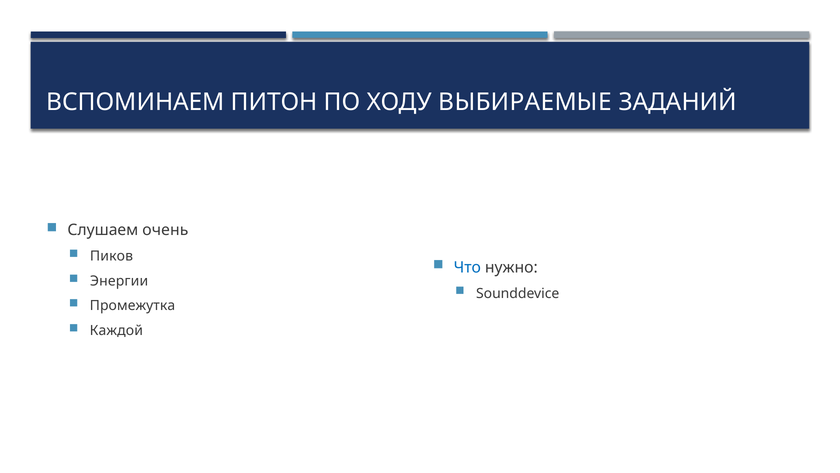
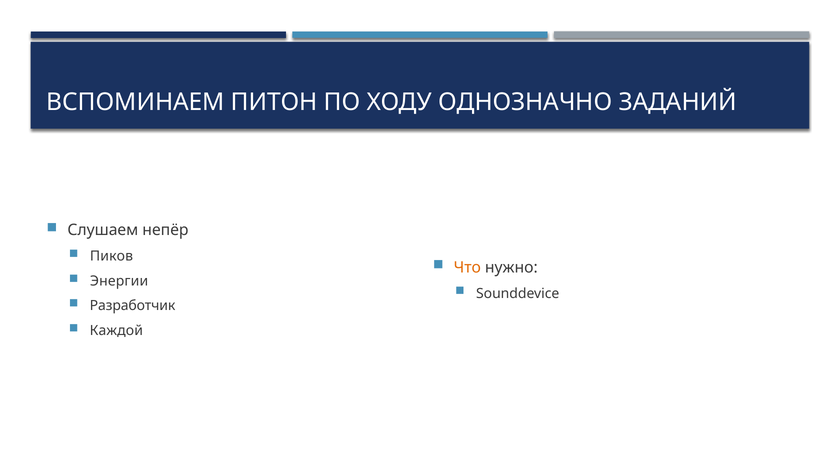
ВЫБИРАЕМЫЕ: ВЫБИРАЕМЫЕ -> ОДНОЗНАЧНО (525, 102)
очень: очень -> непёр (165, 230)
Что colour: blue -> orange (467, 267)
Промежутка: Промежутка -> Разработчик (133, 306)
